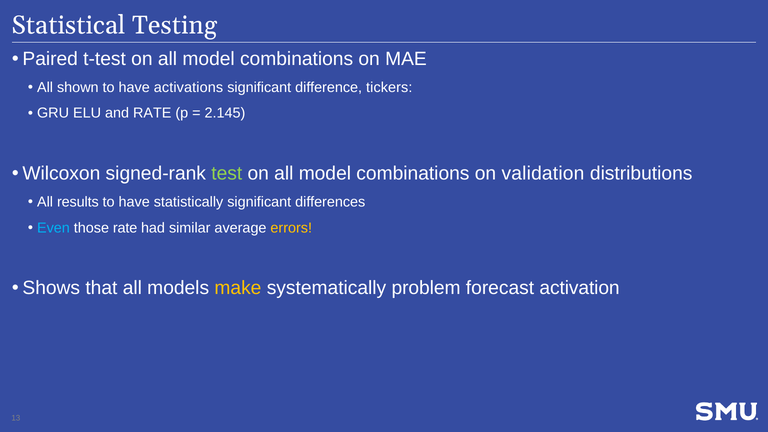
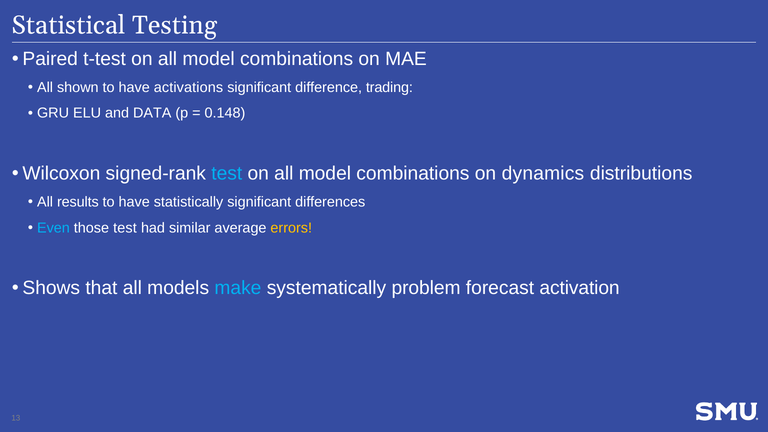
tickers: tickers -> trading (389, 87)
and RATE: RATE -> DATA (152, 113)
2.145: 2.145 -> 0.148 (225, 113)
test colour: light green -> light blue (227, 173)
validation: validation -> dynamics (543, 173)
those rate: rate -> test (125, 228)
make colour: yellow -> light blue (238, 288)
